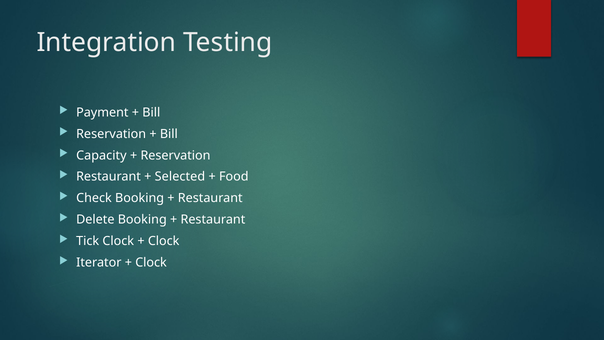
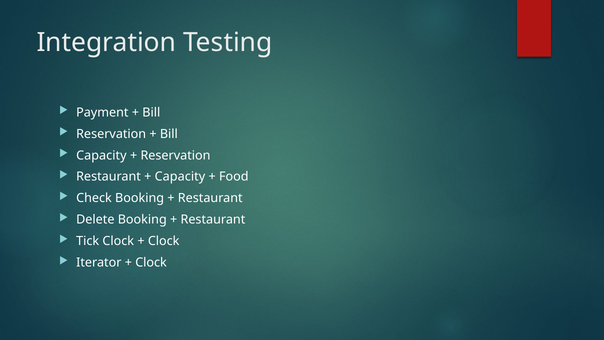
Selected: Selected -> Capacity (180, 177)
